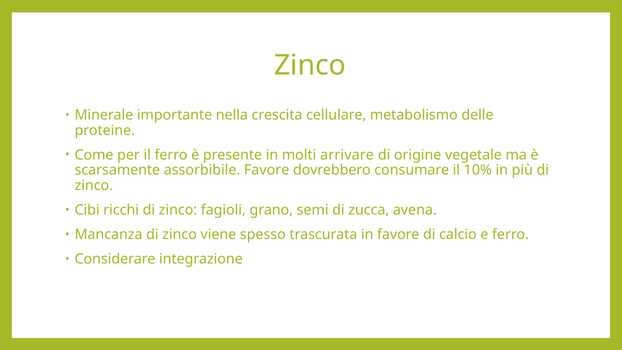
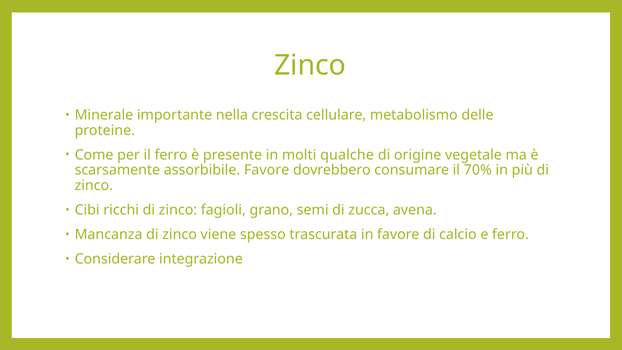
arrivare: arrivare -> qualche (347, 155)
10%: 10% -> 70% (478, 170)
